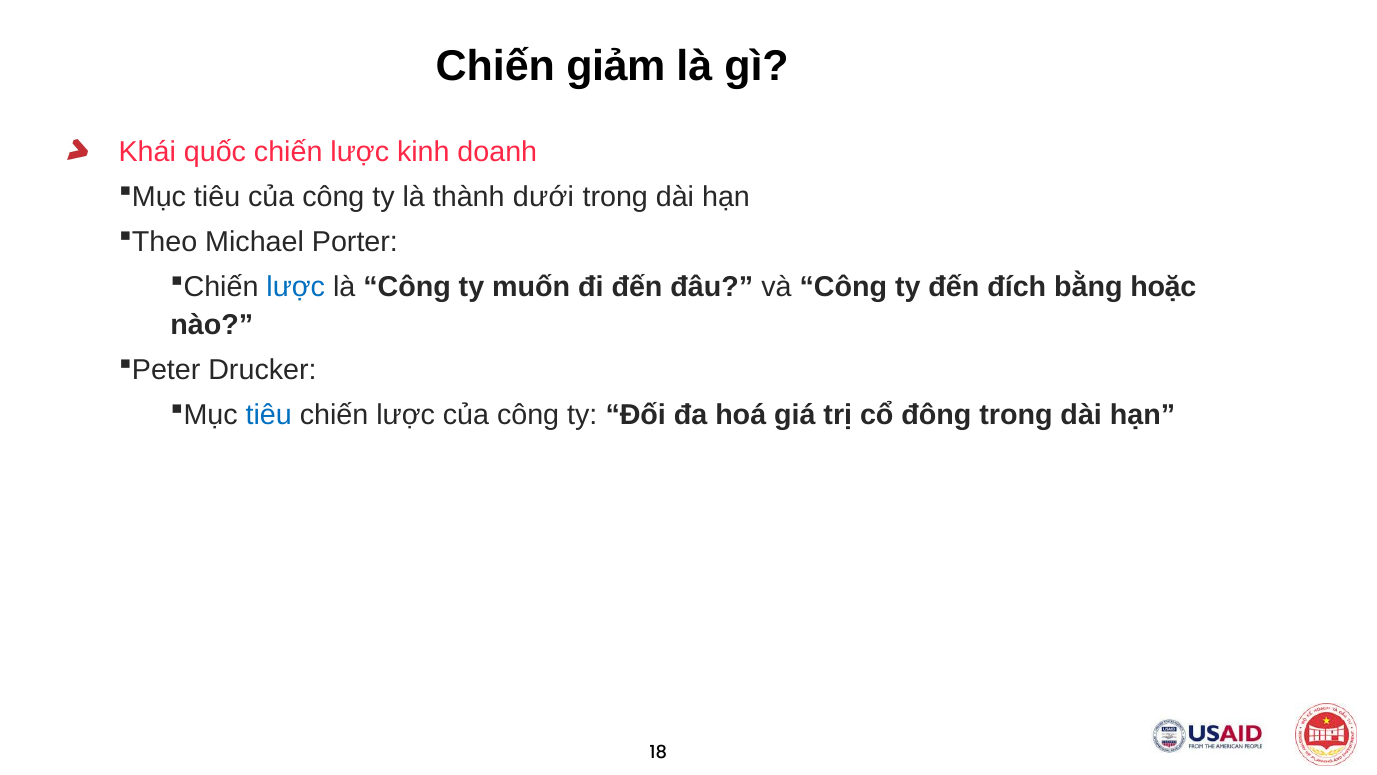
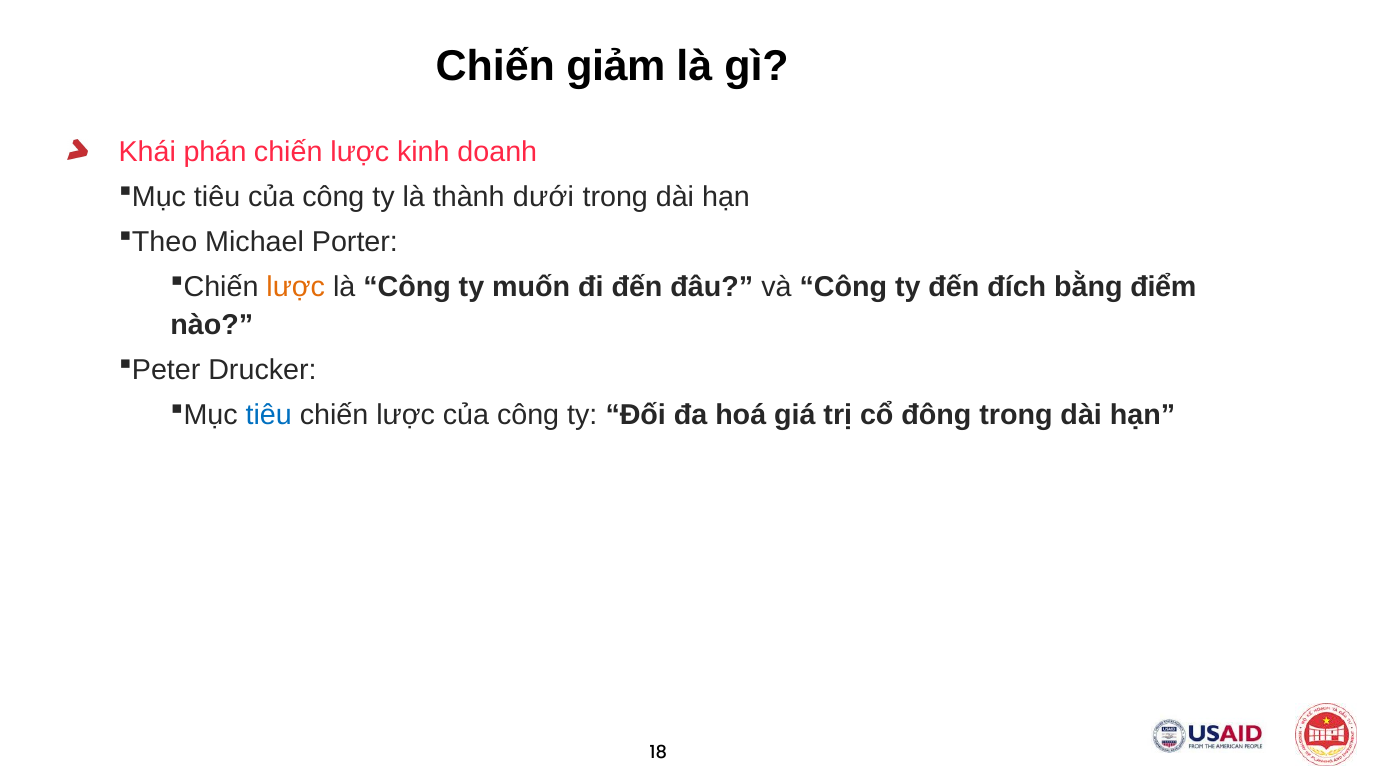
quốc: quốc -> phán (215, 152)
lược colour: blue -> orange (296, 287)
hoặc: hoặc -> điểm (1163, 287)
